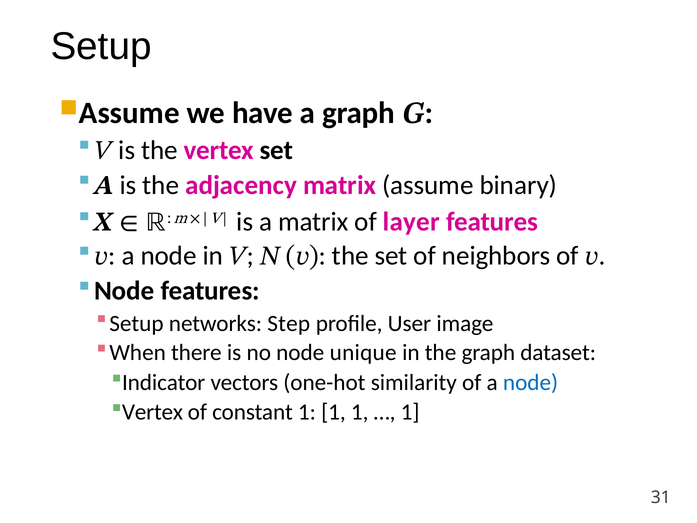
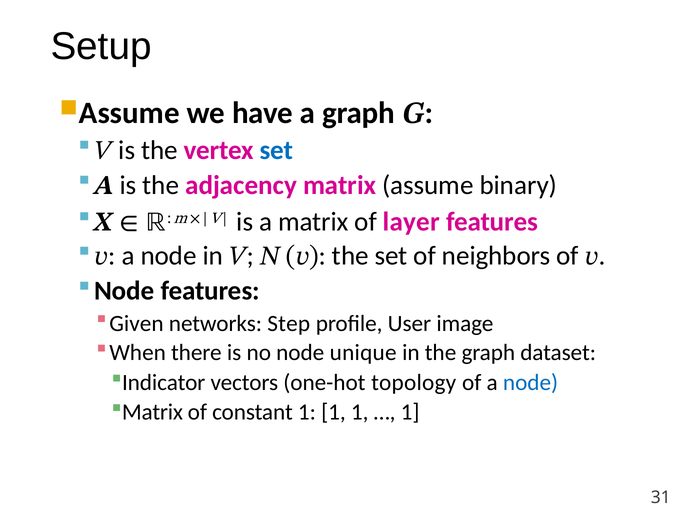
set colour: black -> blue (276, 150)
Setup: Setup -> Given (136, 323)
similarity: similarity -> topology (414, 383)
Vertex: Vertex -> Matrix (152, 412)
